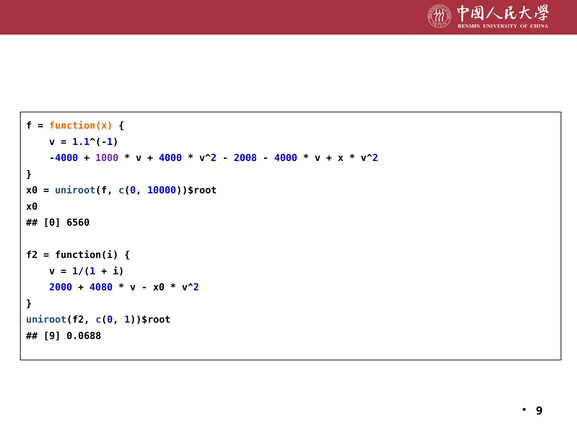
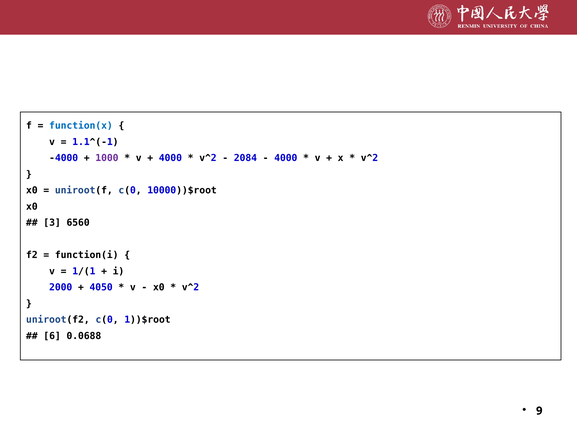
function(x colour: orange -> blue (81, 126)
2008: 2008 -> 2084 (245, 158)
0: 0 -> 3 (52, 223)
4080: 4080 -> 4050 (101, 287)
9: 9 -> 6 (52, 336)
